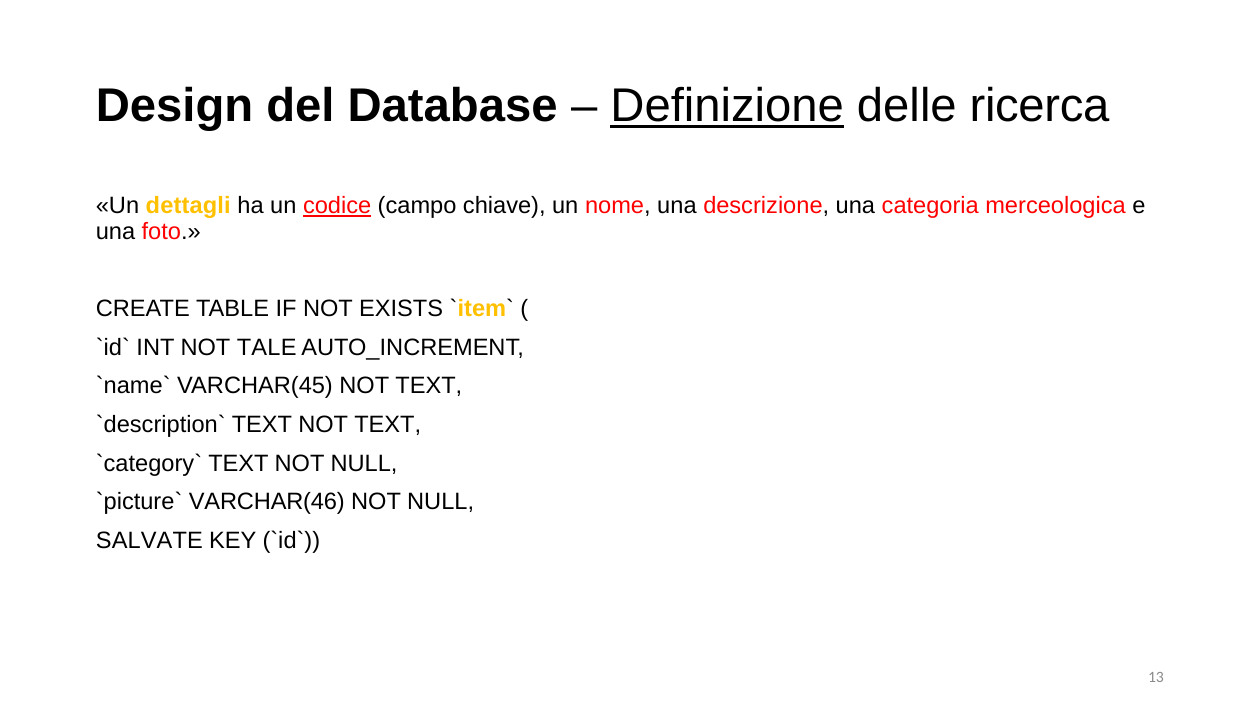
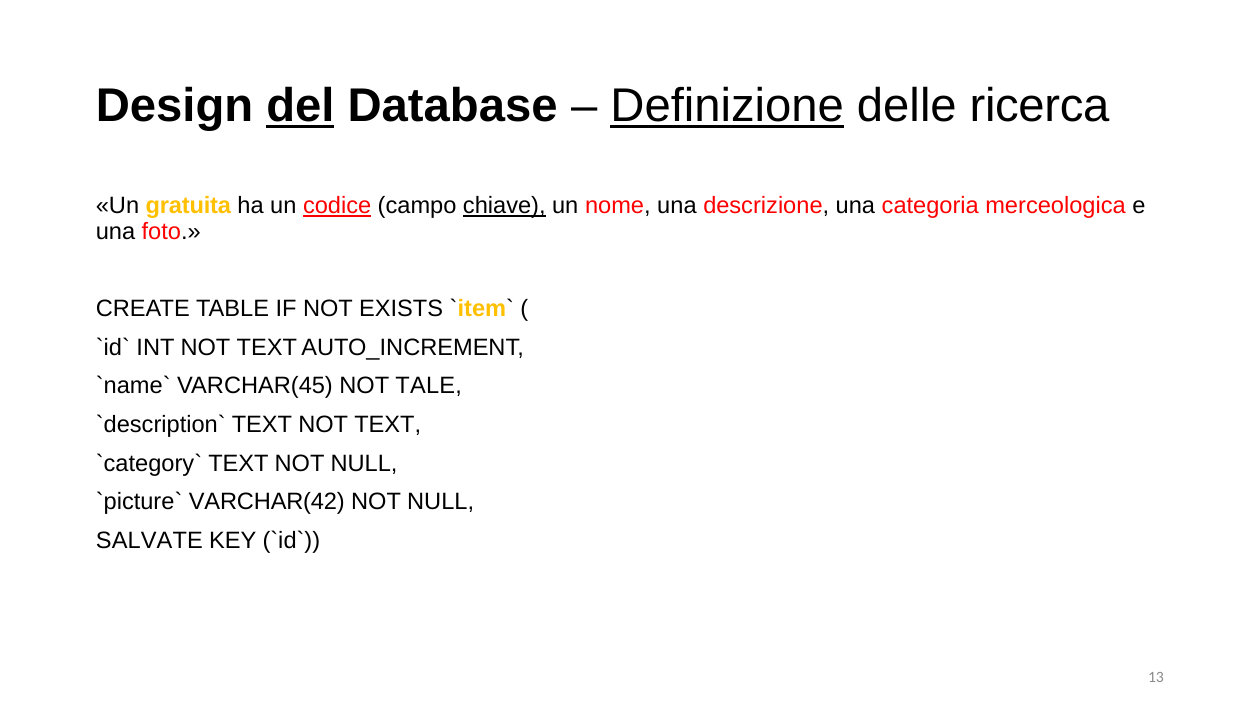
del underline: none -> present (300, 106)
dettagli: dettagli -> gratuita (188, 206)
chiave underline: none -> present (504, 206)
INT NOT TALE: TALE -> TEXT (267, 347)
VARCHAR(45 NOT TEXT: TEXT -> TALE (429, 386)
VARCHAR(46: VARCHAR(46 -> VARCHAR(42 (267, 502)
